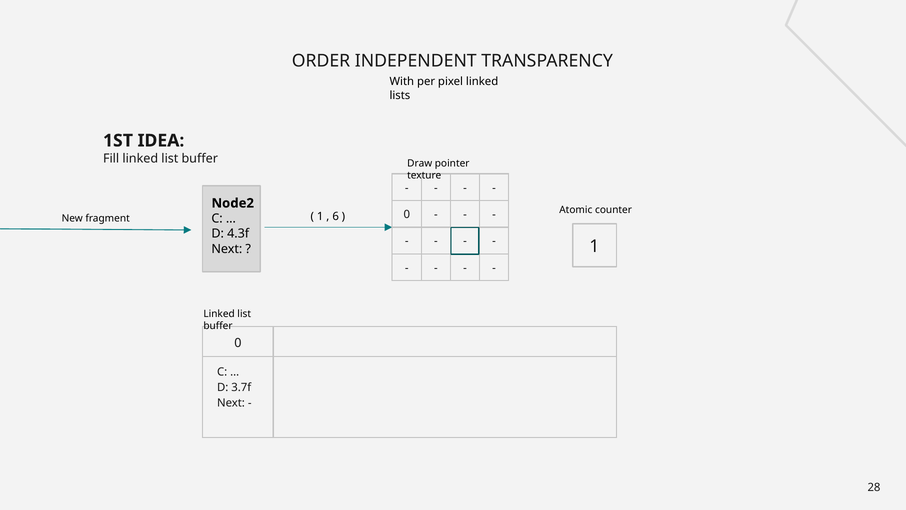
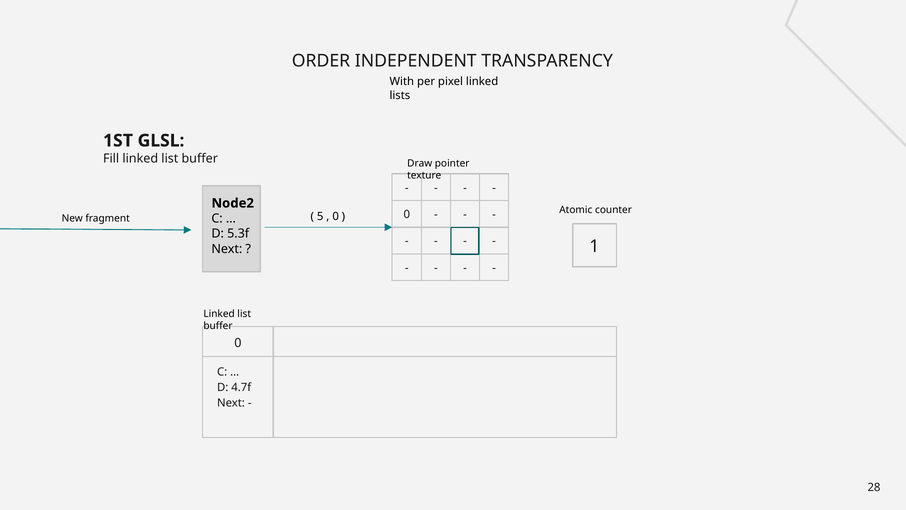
IDEA: IDEA -> GLSL (161, 141)
1: 1 -> 5 (320, 216)
6: 6 -> 0 (336, 216)
4.3f: 4.3f -> 5.3f (238, 234)
3.7f: 3.7f -> 4.7f (241, 387)
